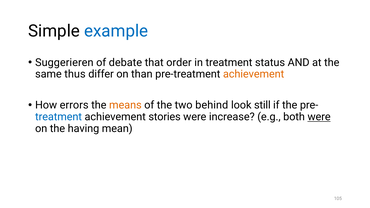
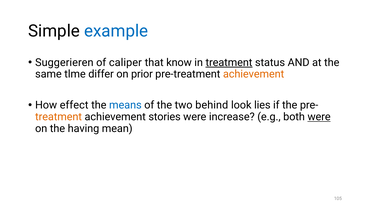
debate: debate -> caliper (125, 63)
order: order -> know (179, 63)
treatment underline: none -> present (229, 63)
thus: thus -> tlme (75, 74)
than: than -> prior (142, 74)
errors: errors -> effect (74, 105)
means colour: orange -> blue (125, 105)
still: still -> lies (262, 105)
treatment colour: blue -> orange (59, 117)
